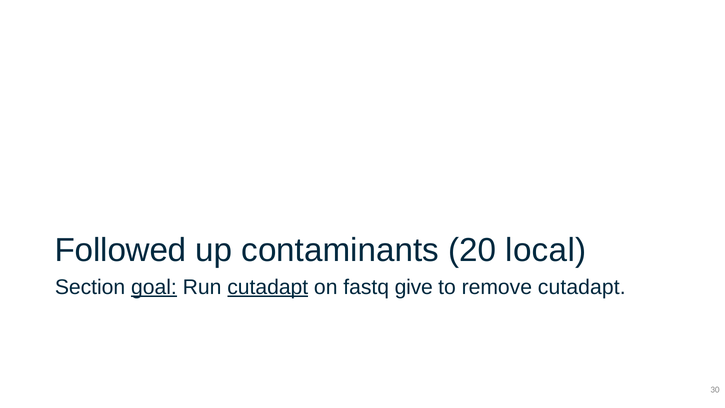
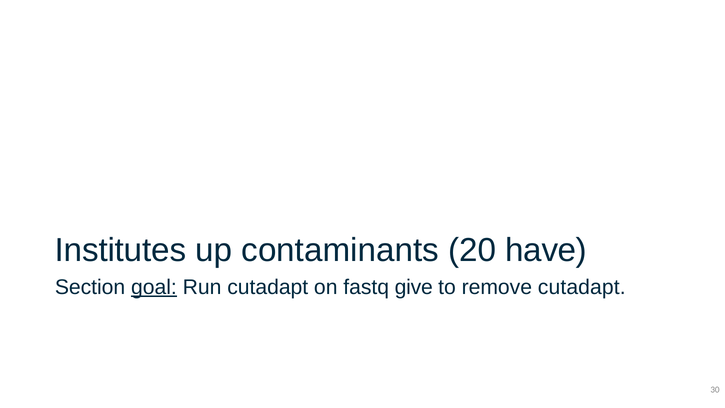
Followed: Followed -> Institutes (121, 250)
local: local -> have (546, 250)
cutadapt underline: present -> none (268, 287)
